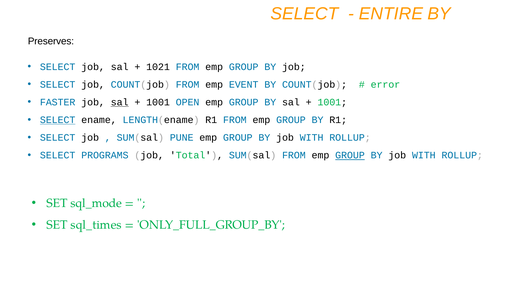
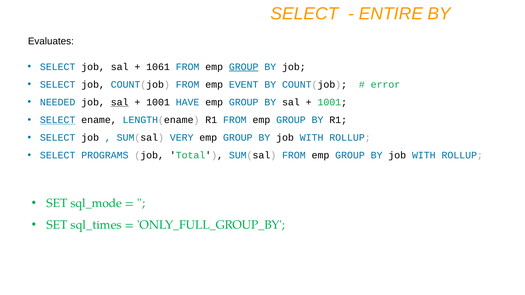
Preserves: Preserves -> Evaluates (51, 41)
1021: 1021 -> 1061 (158, 67)
GROUP underline: none -> present (244, 67)
FASTER: FASTER -> NEEDED (58, 102)
OPEN: OPEN -> HAVE (188, 102)
PUNE: PUNE -> VERY (182, 138)
GROUP underline: present -> none (350, 156)
